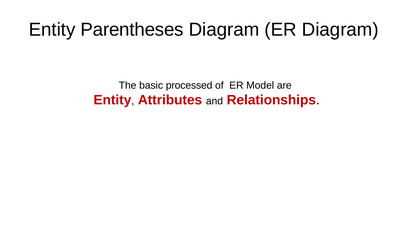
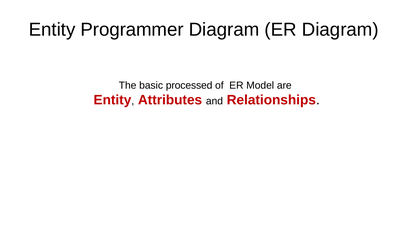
Parentheses: Parentheses -> Programmer (132, 30)
